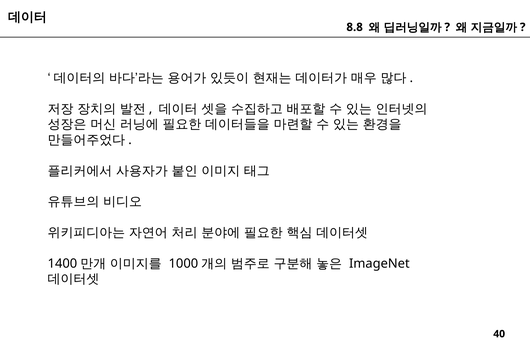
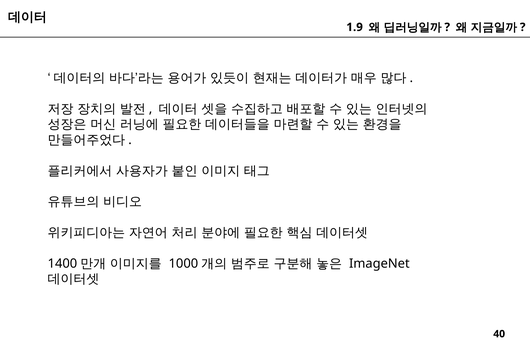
8.8: 8.8 -> 1.9 (355, 27)
